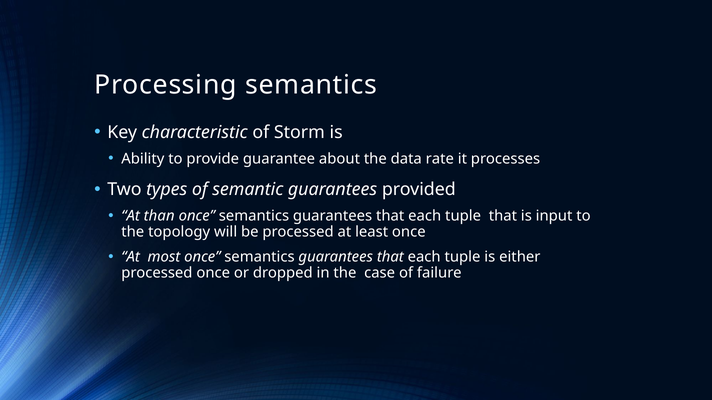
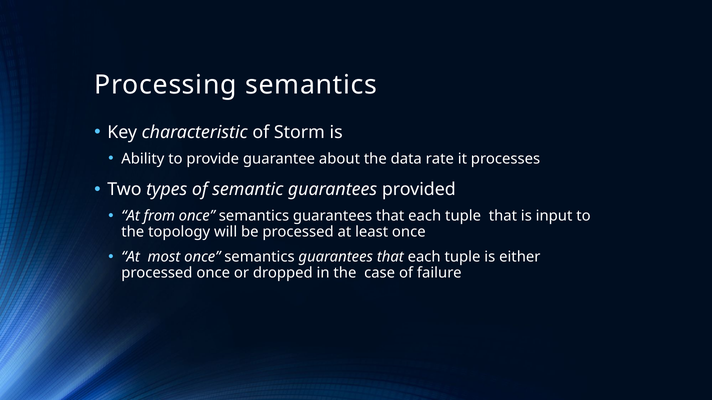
than: than -> from (159, 216)
